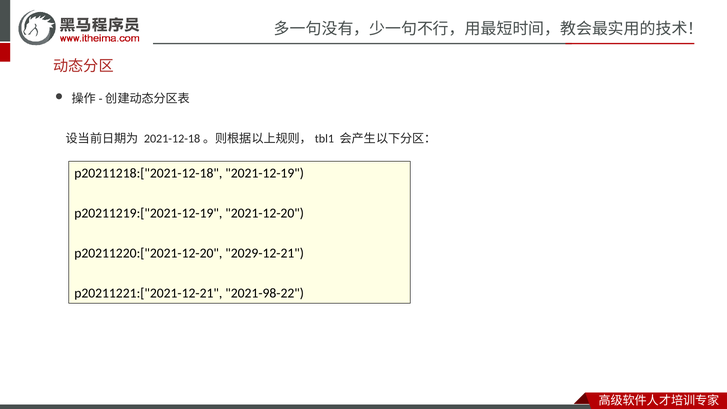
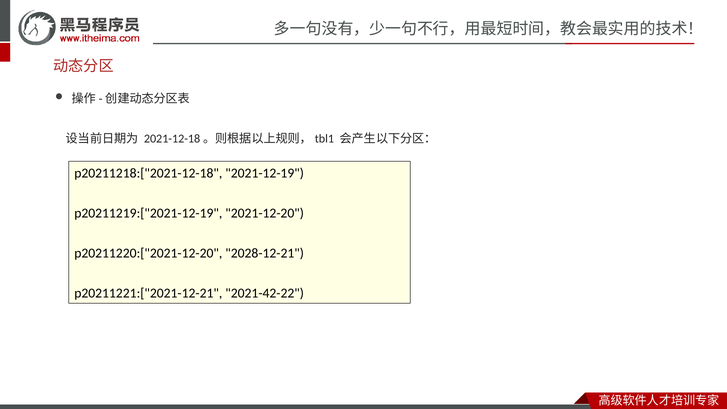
2029-12-21: 2029-12-21 -> 2028-12-21 (265, 253)
2021-98-22: 2021-98-22 -> 2021-42-22 (265, 293)
